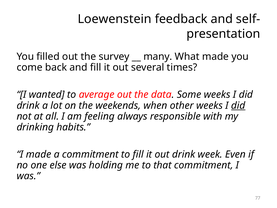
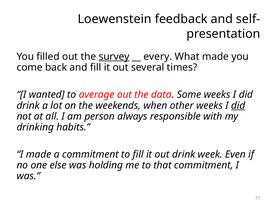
survey underline: none -> present (114, 57)
many: many -> every (158, 57)
feeling: feeling -> person (100, 116)
